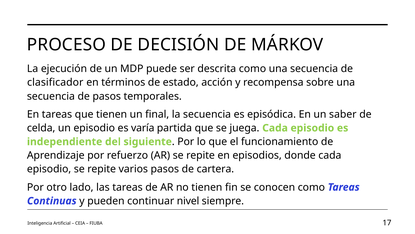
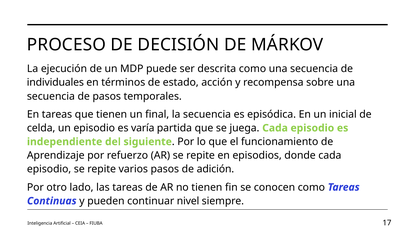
clasificador: clasificador -> individuales (55, 82)
saber: saber -> inicial (343, 114)
cartera: cartera -> adición (215, 169)
